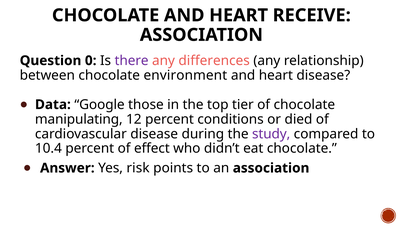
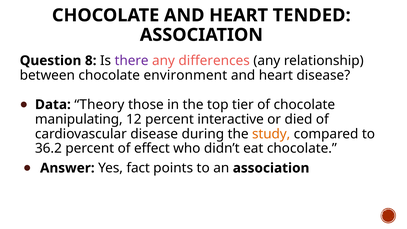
RECEIVE: RECEIVE -> TENDED (312, 15)
0: 0 -> 8 (91, 61)
Google: Google -> Theory (99, 105)
conditions: conditions -> interactive (231, 119)
study colour: purple -> orange (271, 134)
10.4: 10.4 -> 36.2 (48, 148)
risk: risk -> fact (138, 168)
